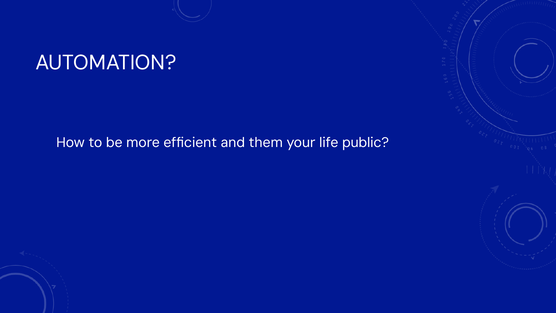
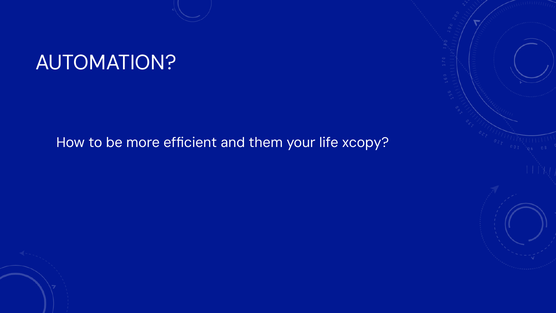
public: public -> xcopy (366, 142)
